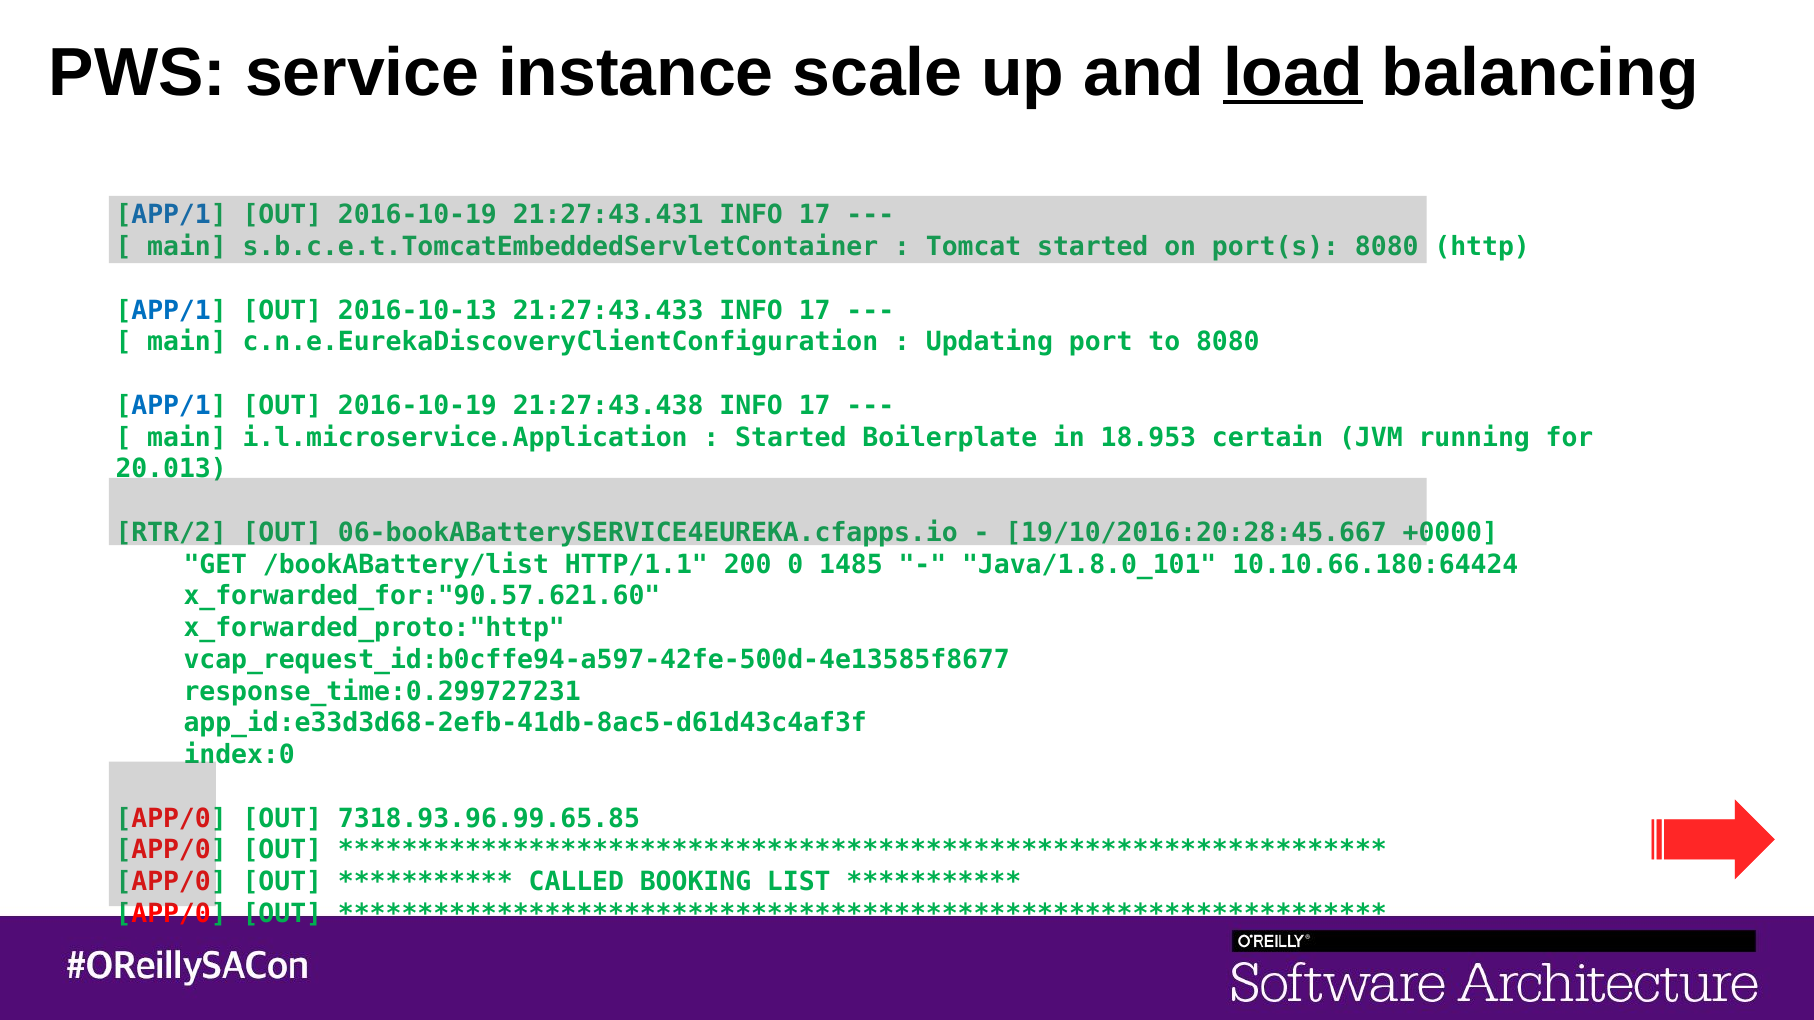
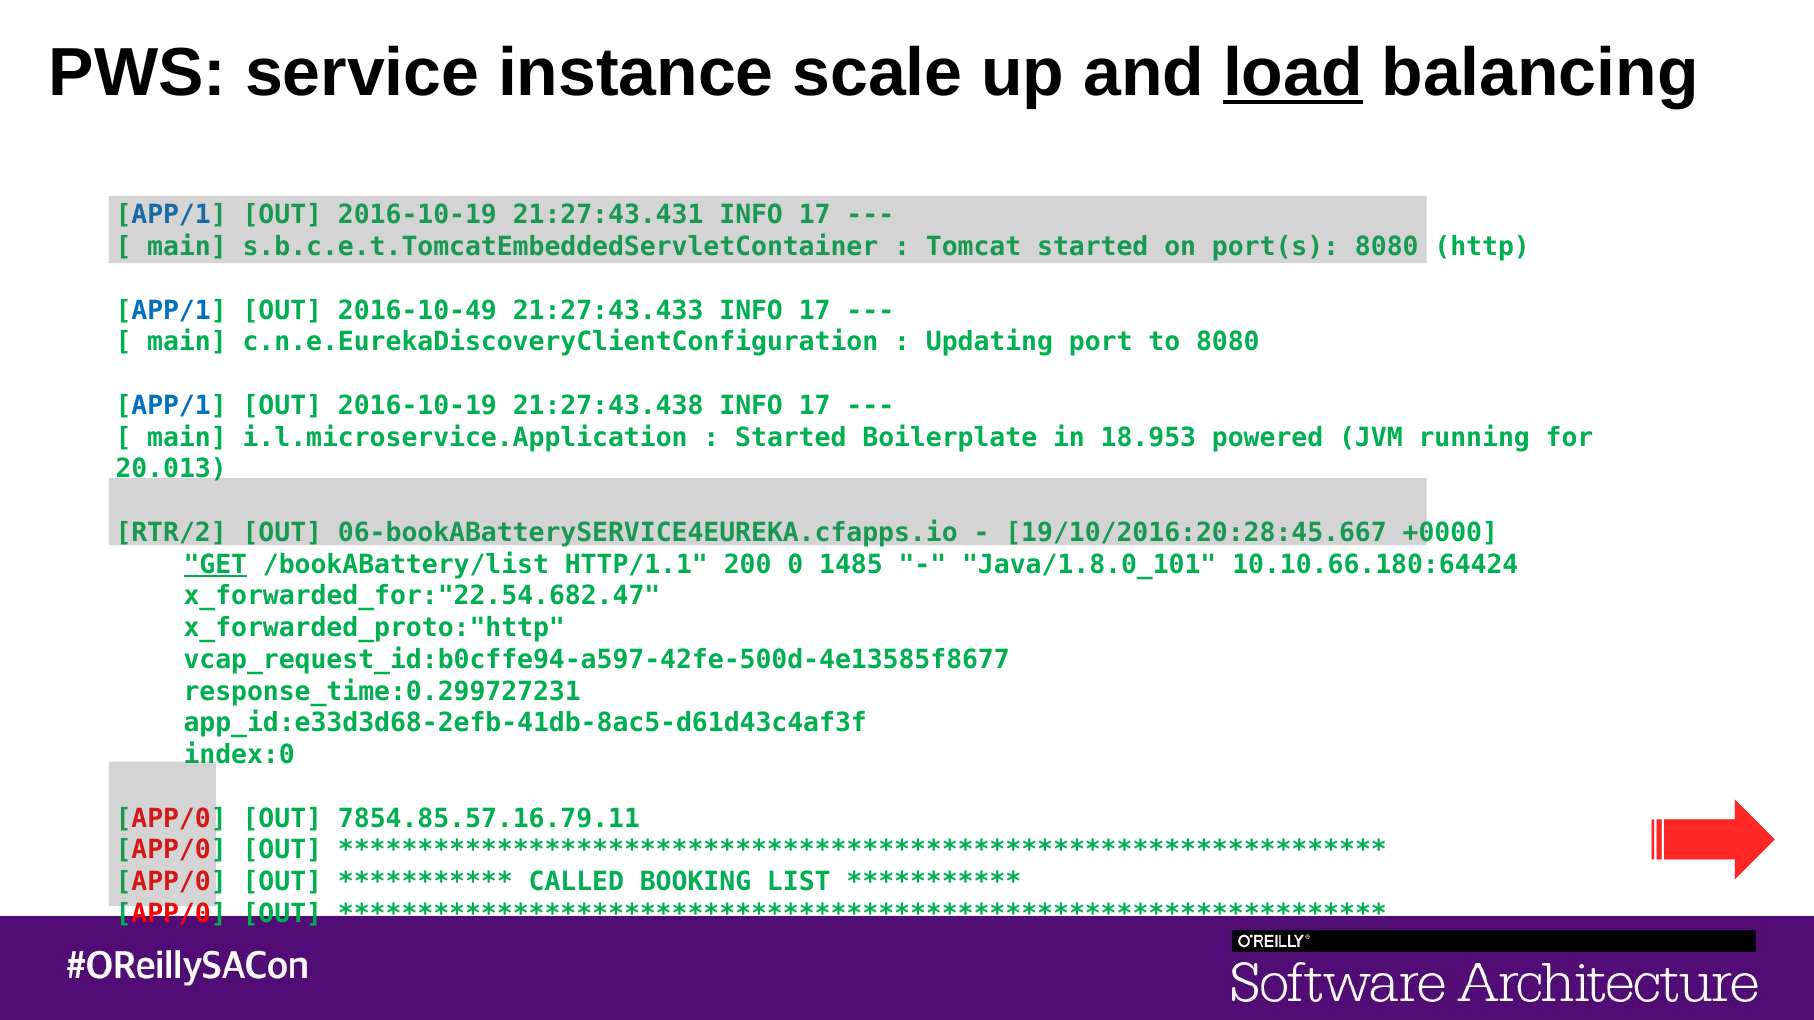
2016-10-13: 2016-10-13 -> 2016-10-49 (417, 310)
certain: certain -> powered (1268, 438)
GET underline: none -> present (215, 565)
x_forwarded_for:"90.57.621.60: x_forwarded_for:"90.57.621.60 -> x_forwarded_for:"22.54.682.47 (422, 596)
7318.93.96.99.65.85: 7318.93.96.99.65.85 -> 7854.85.57.16.79.11 (489, 819)
